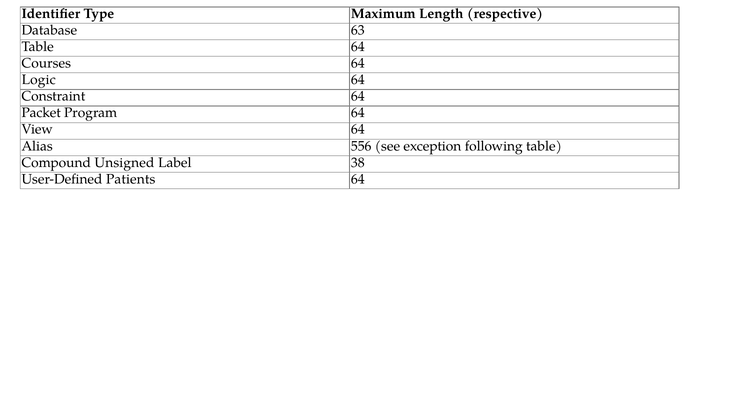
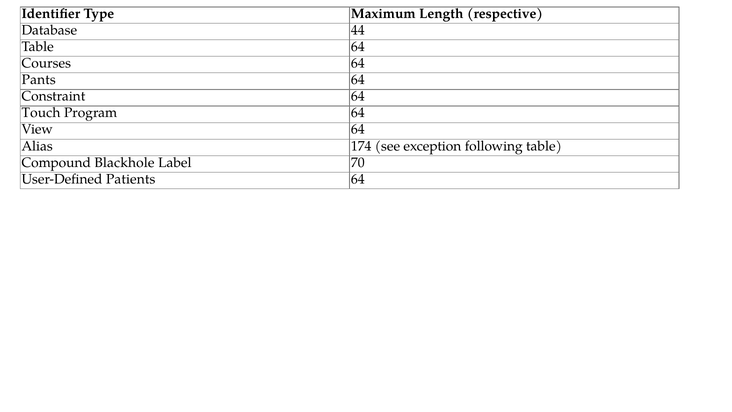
63: 63 -> 44 (358, 30)
Logic: Logic -> Pants (39, 80)
Packet: Packet -> Touch (41, 113)
556: 556 -> 174 (361, 146)
Unsigned: Unsigned -> Blackhole (124, 162)
38: 38 -> 70 (358, 162)
